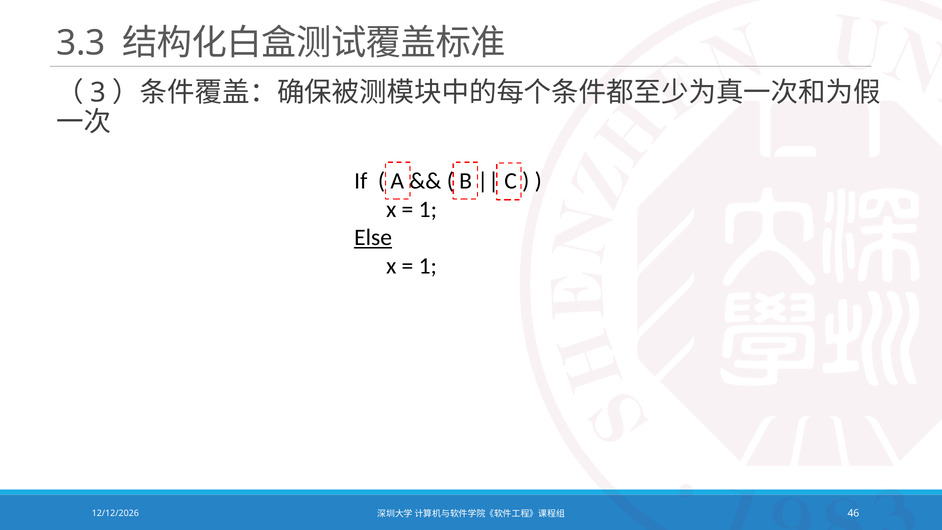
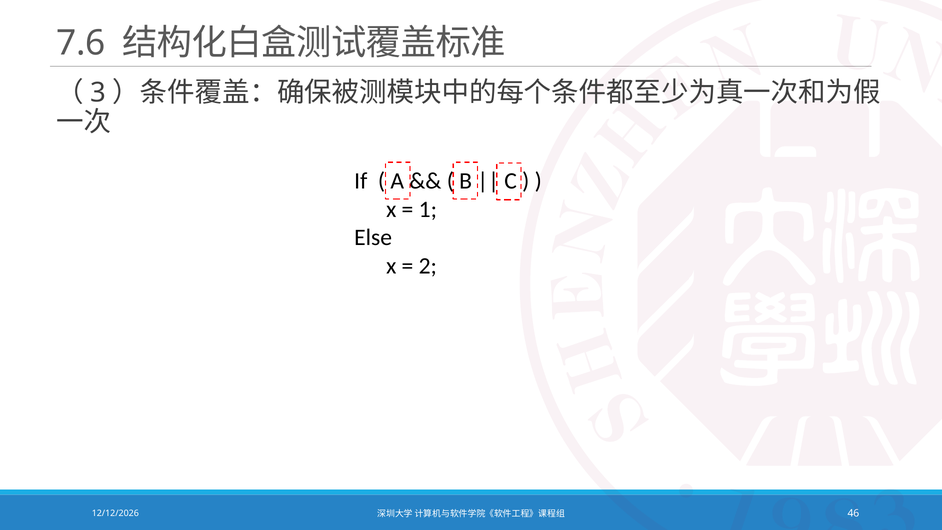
3.3: 3.3 -> 7.6 (81, 43)
Else underline: present -> none (373, 238)
1: 1 -> 2 (428, 266)
